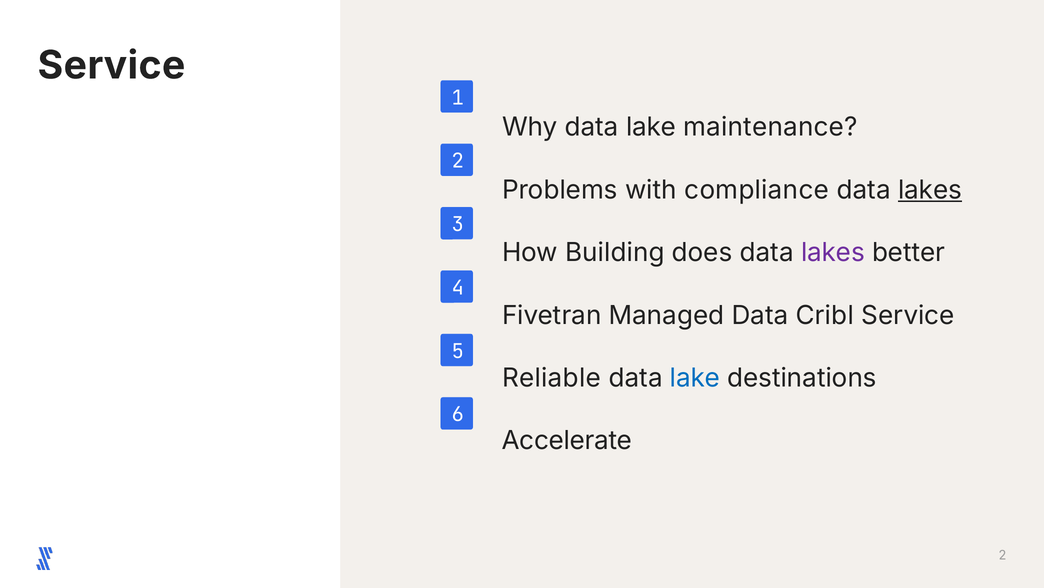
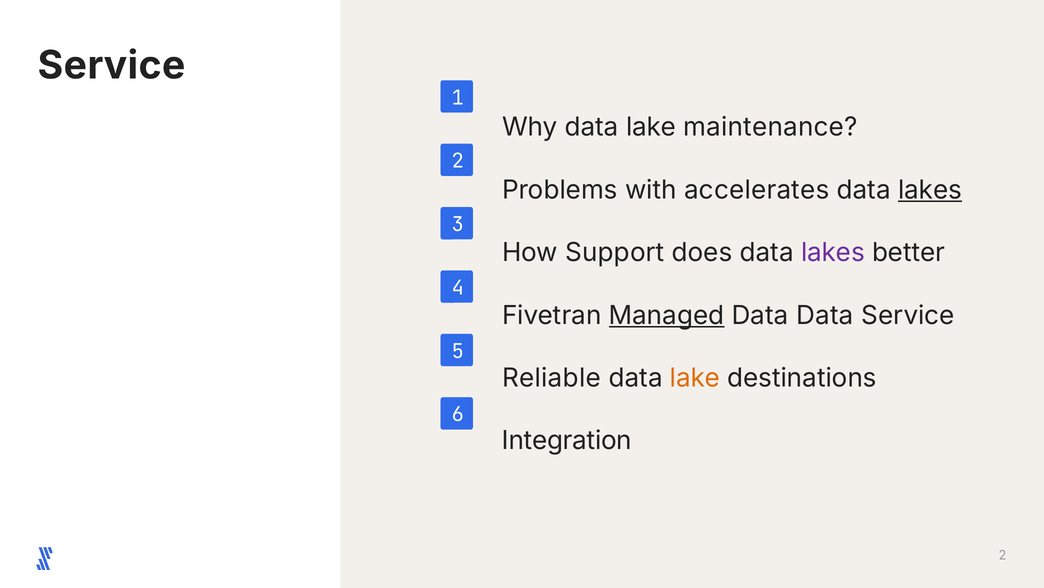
compliance: compliance -> accelerates (757, 190)
Building: Building -> Support (615, 252)
Managed underline: none -> present (667, 315)
Data Cribl: Cribl -> Data (825, 315)
lake colour: blue -> orange (695, 378)
Accelerate: Accelerate -> Integration (567, 440)
